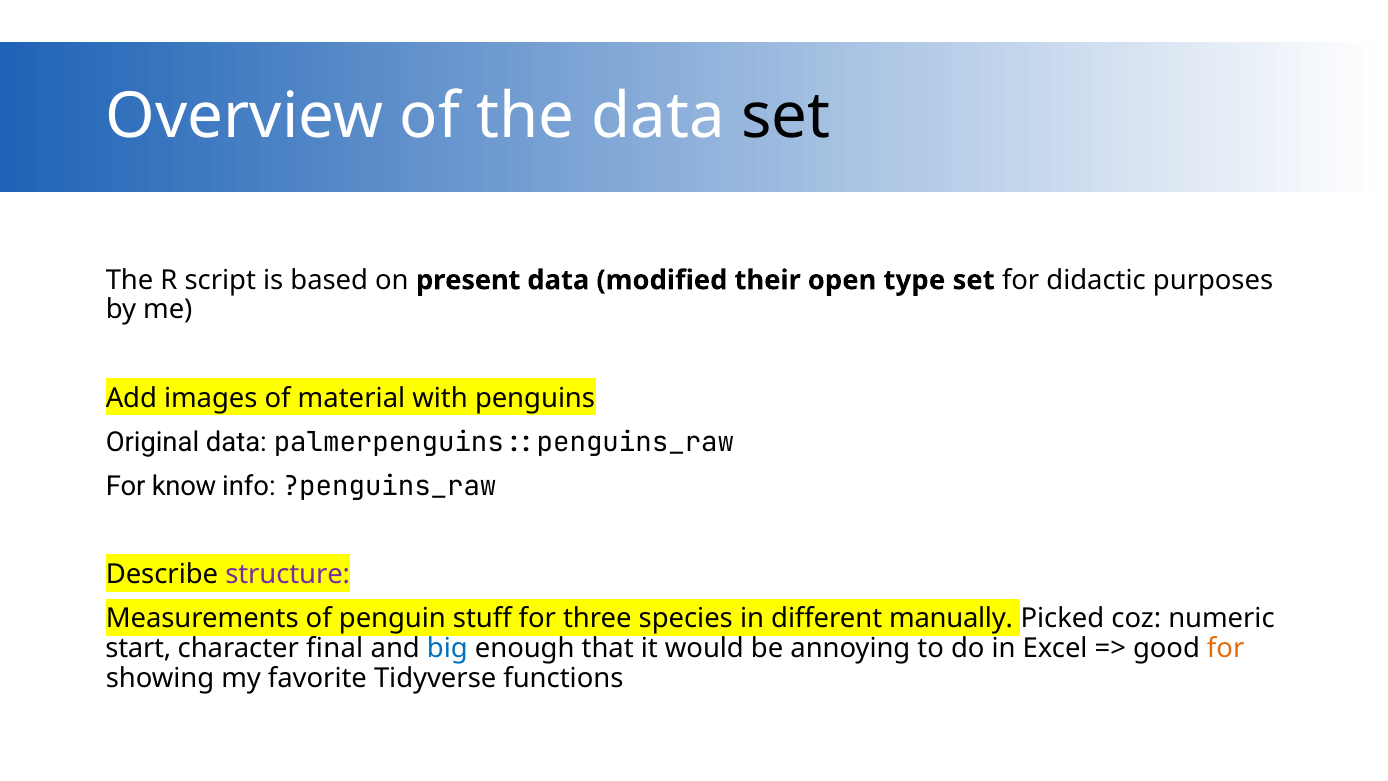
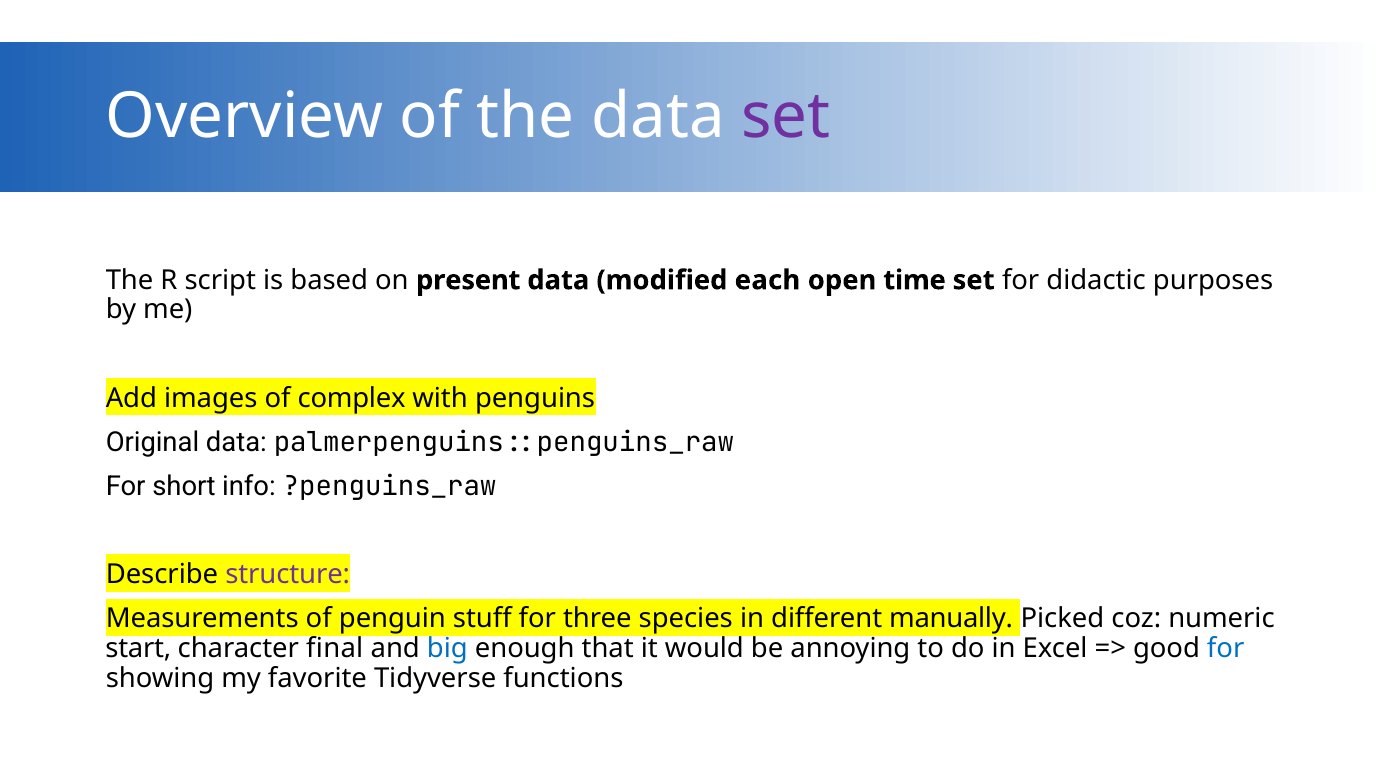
set colour: black -> purple (786, 117)
their: their -> each (767, 280)
type: type -> time (915, 280)
material: material -> complex (352, 398)
know: know -> short (184, 486)
for colour: orange -> blue (1226, 648)
